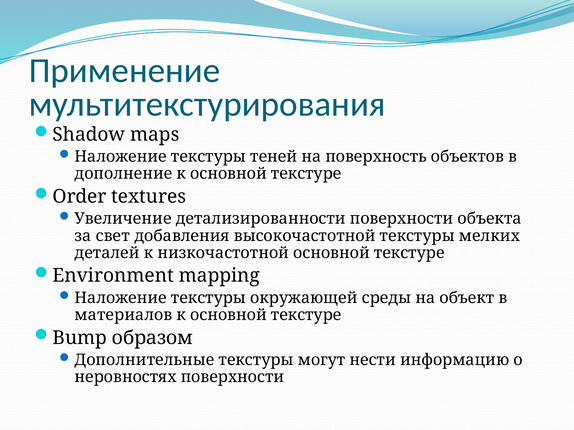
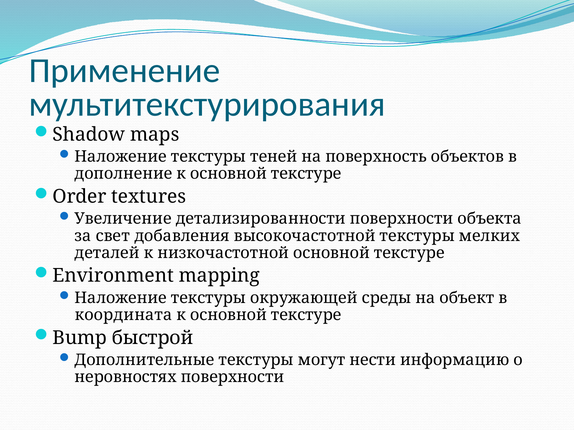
материалов: материалов -> координата (123, 315)
образом: образом -> быстрой (153, 338)
